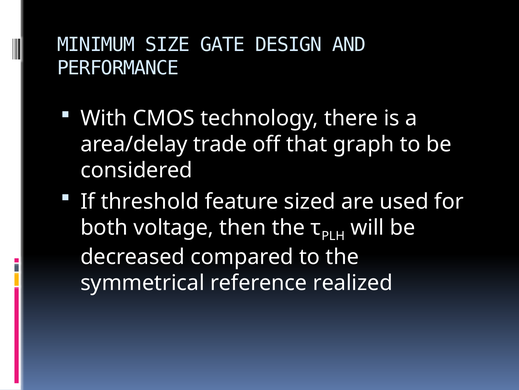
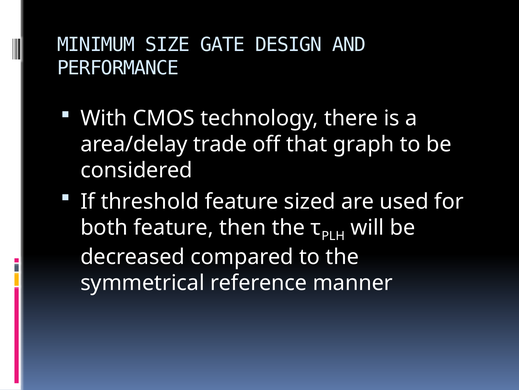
both voltage: voltage -> feature (174, 227)
realized: realized -> manner (353, 283)
